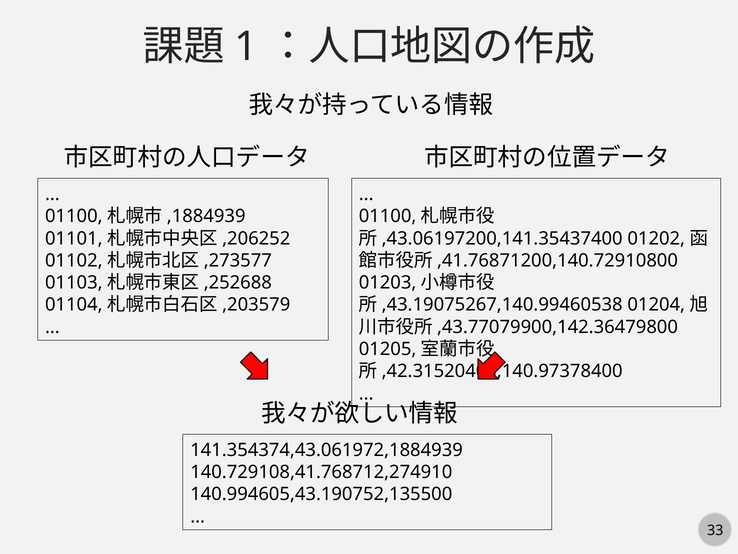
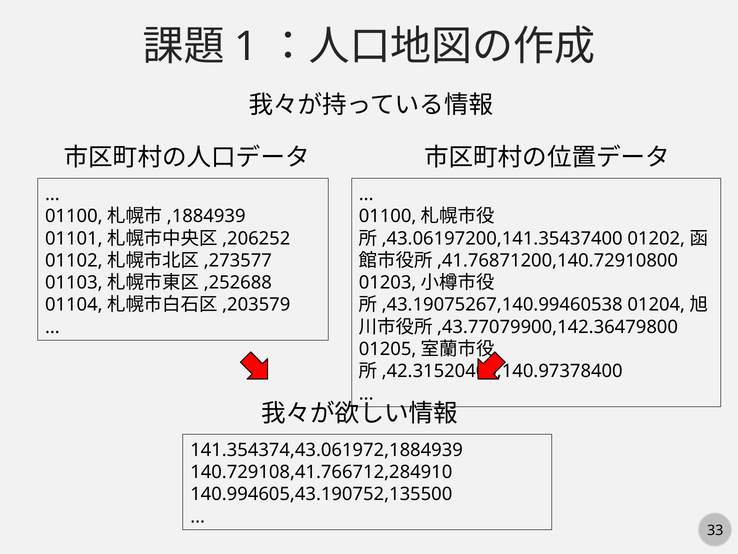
140.729108,41.768712,274910: 140.729108,41.768712,274910 -> 140.729108,41.766712,284910 (321, 472)
